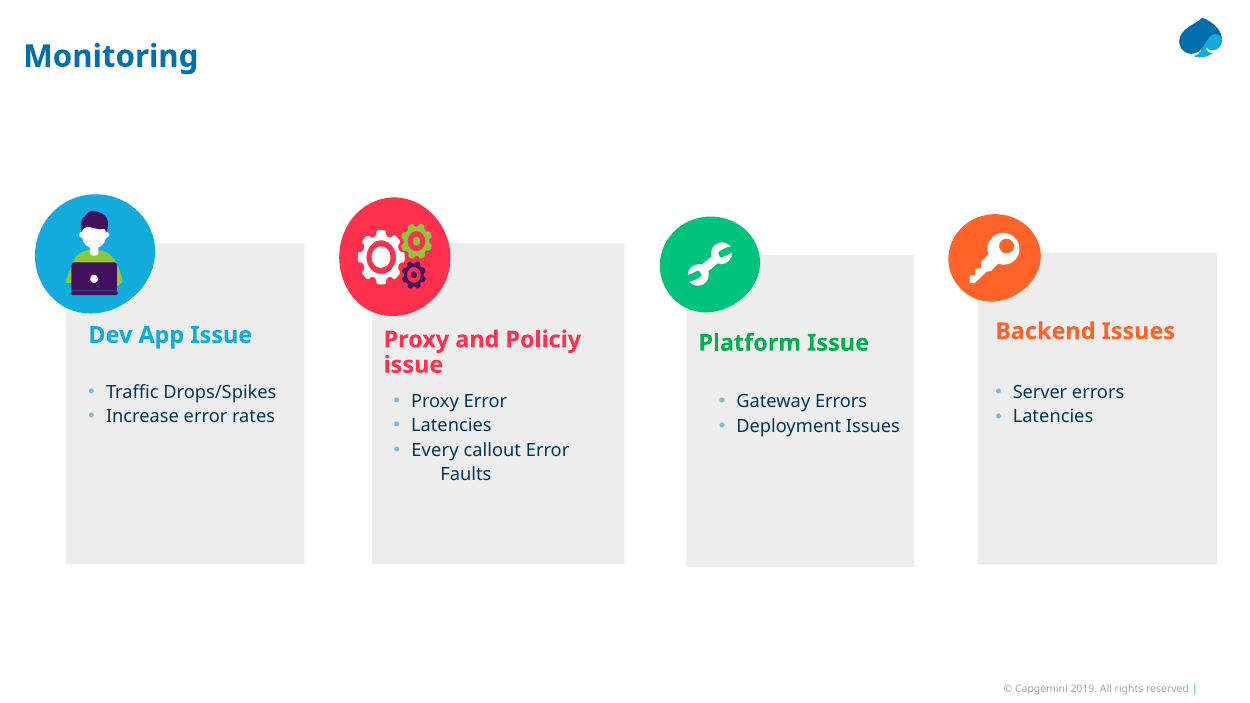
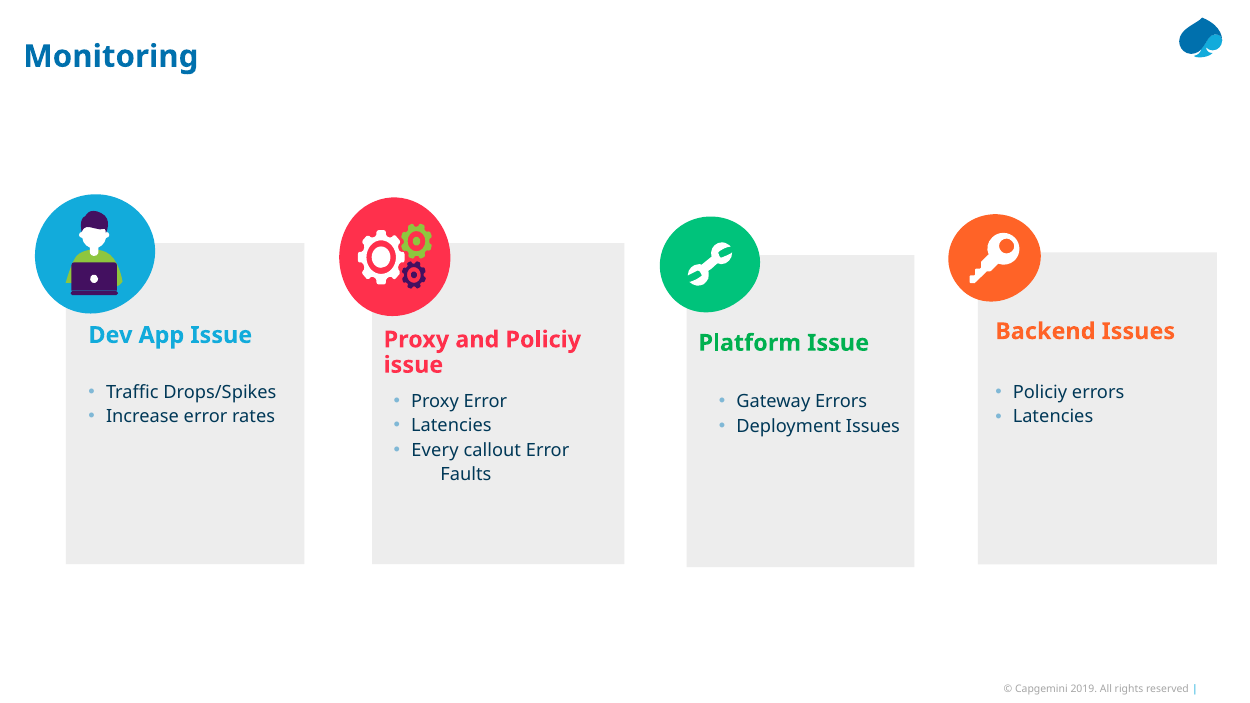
Server: Server -> Policiy (1040, 393)
